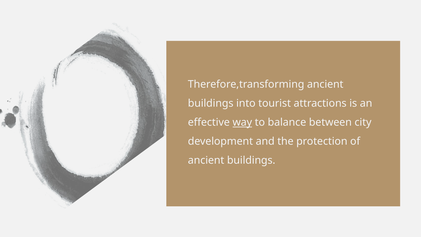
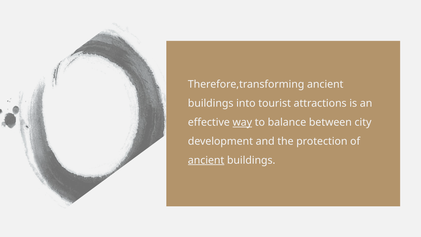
ancient underline: none -> present (206, 160)
